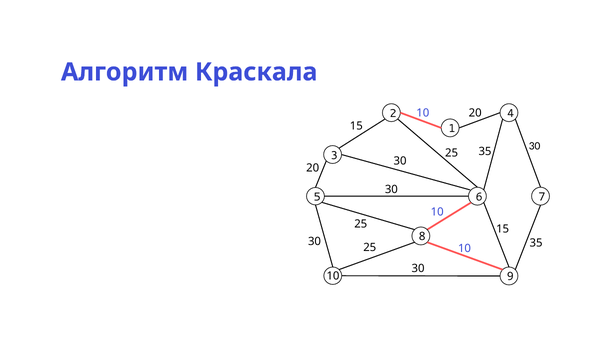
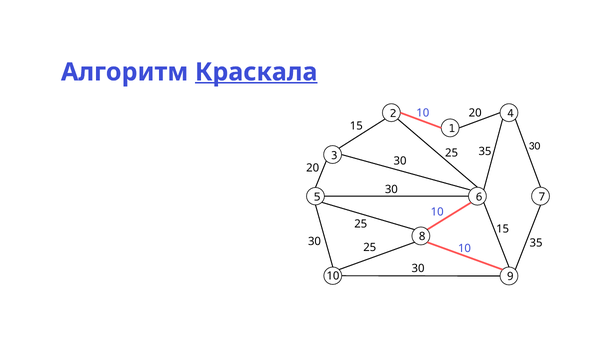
Краскала underline: none -> present (256, 72)
